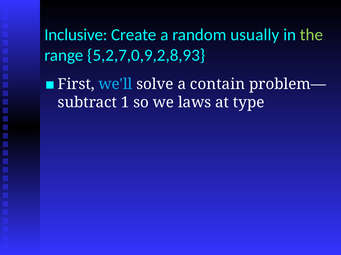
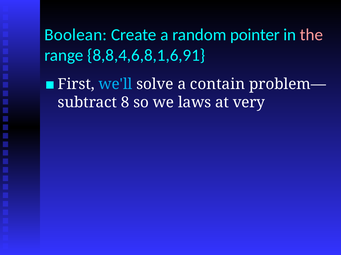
Inclusive: Inclusive -> Boolean (76, 35)
usually: usually -> pointer (255, 35)
the colour: light green -> pink (312, 35)
5,2,7,0,9,2,8,93: 5,2,7,0,9,2,8,93 -> 8,8,4,6,8,1,6,91 (146, 55)
1: 1 -> 8 (125, 103)
type: type -> very (249, 103)
